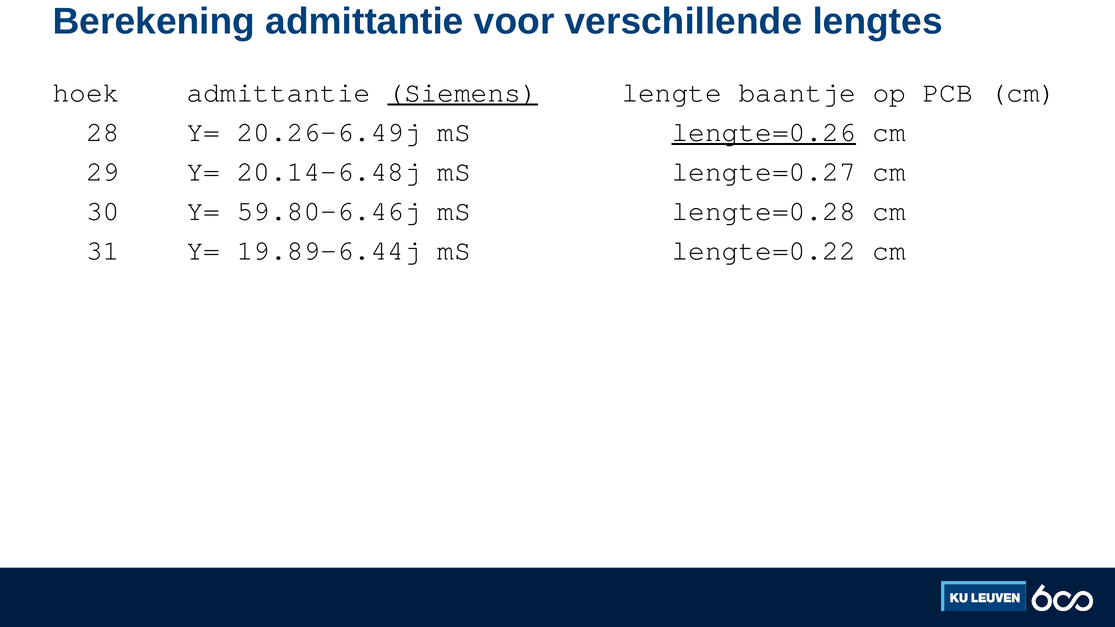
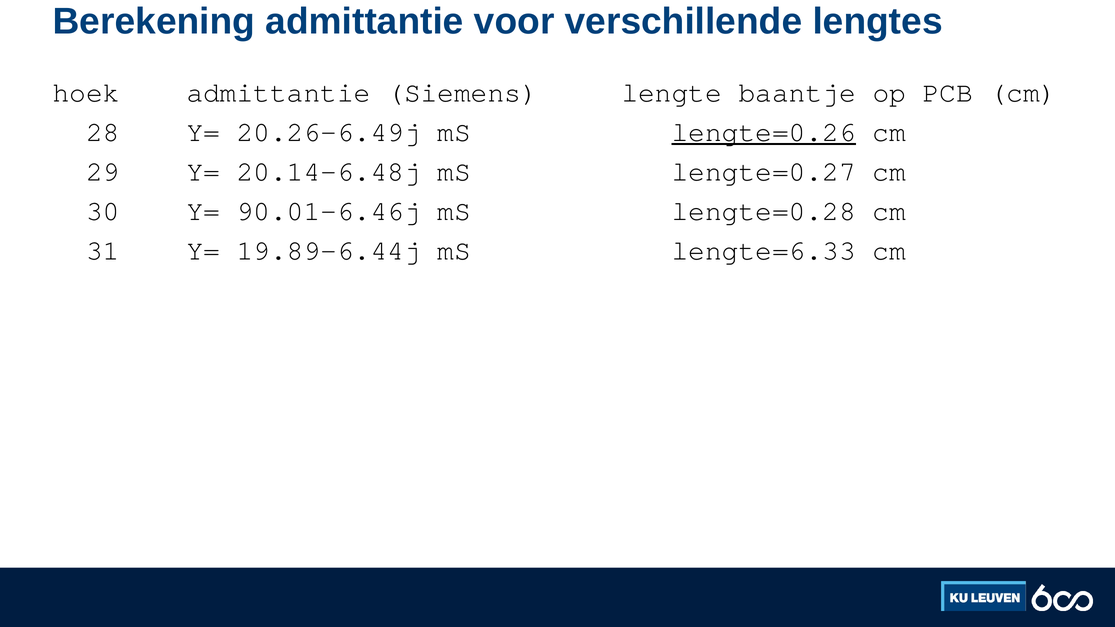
Siemens underline: present -> none (463, 93)
59.80-6.46j: 59.80-6.46j -> 90.01-6.46j (329, 211)
lengte=0.22: lengte=0.22 -> lengte=6.33 (764, 251)
